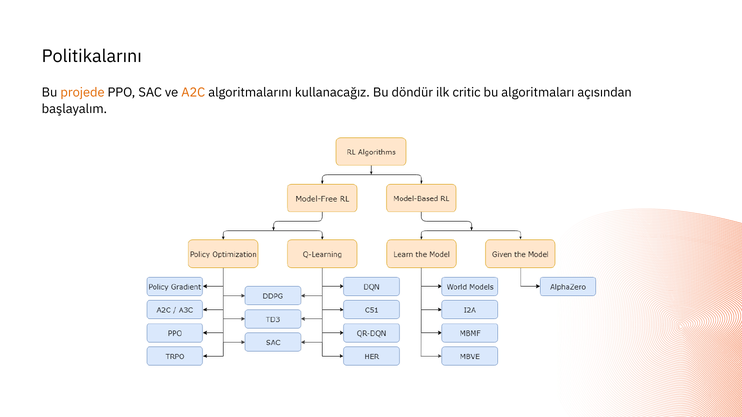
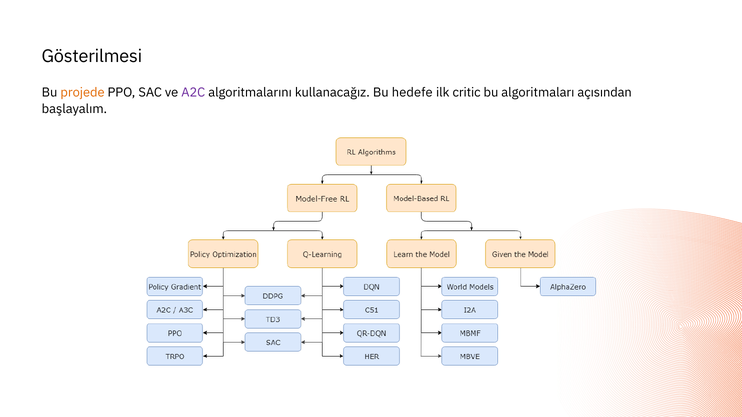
Politikalarını: Politikalarını -> Gösterilmesi (92, 57)
A2C colour: orange -> purple (193, 92)
döndür: döndür -> hedefe (412, 92)
